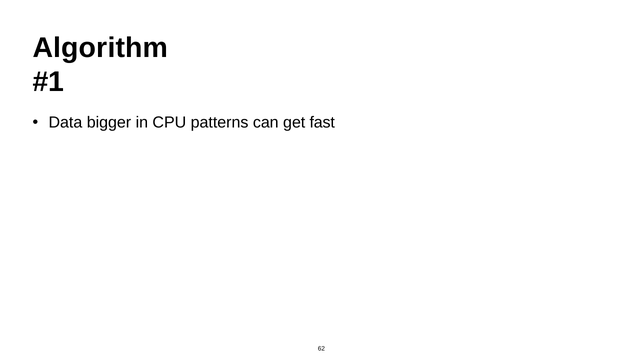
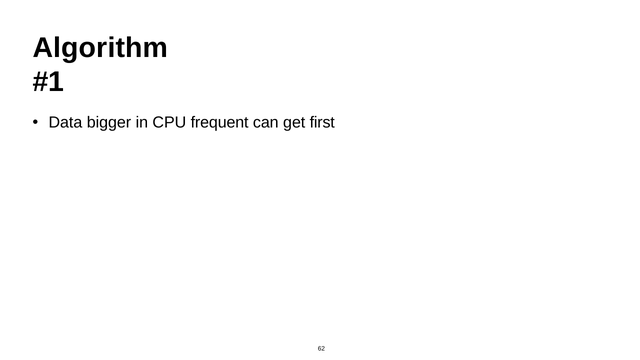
patterns: patterns -> frequent (220, 123)
fast: fast -> first (322, 123)
